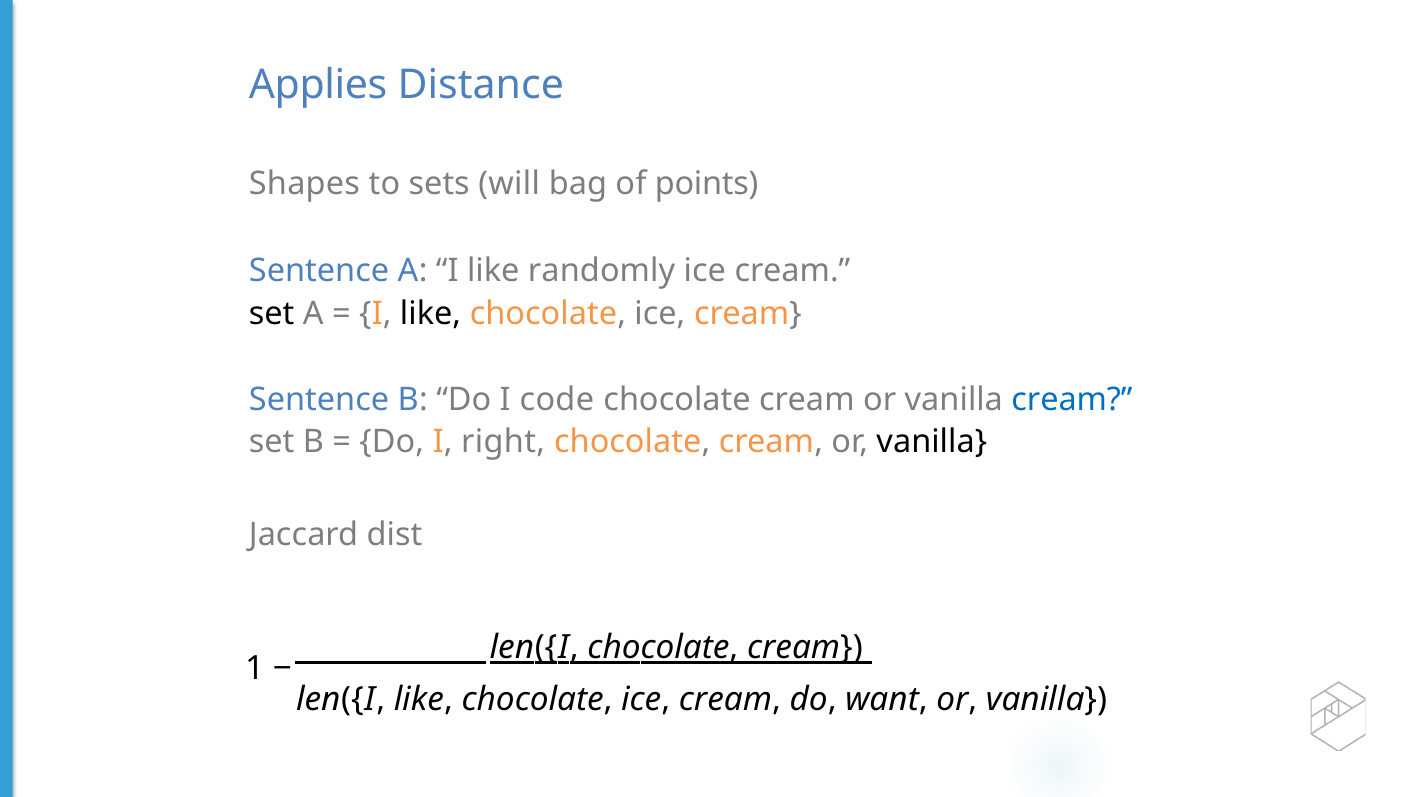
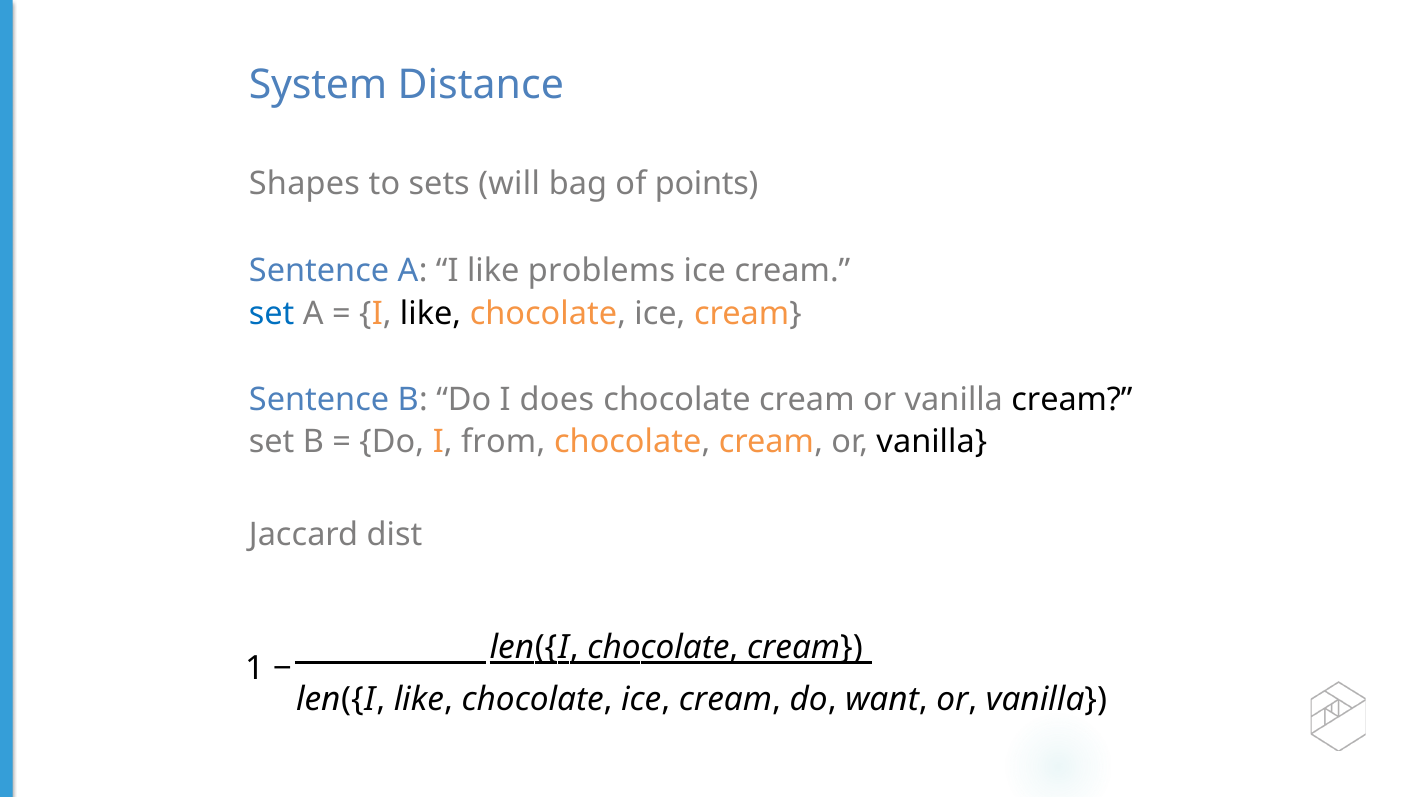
Applies: Applies -> System (318, 85)
randomly: randomly -> problems (602, 270)
set colour: black -> blue (272, 314)
code: code -> does (557, 400)
cream colour: blue -> black (1072, 400)
right: right -> from (503, 442)
